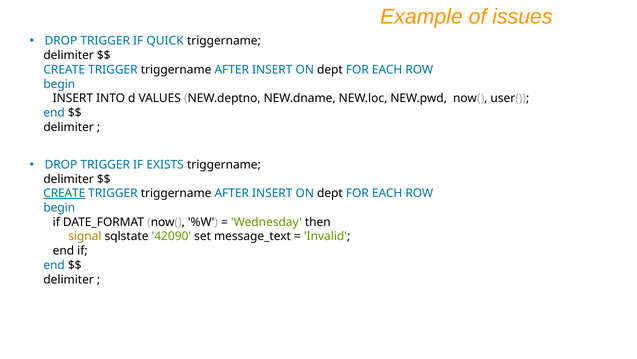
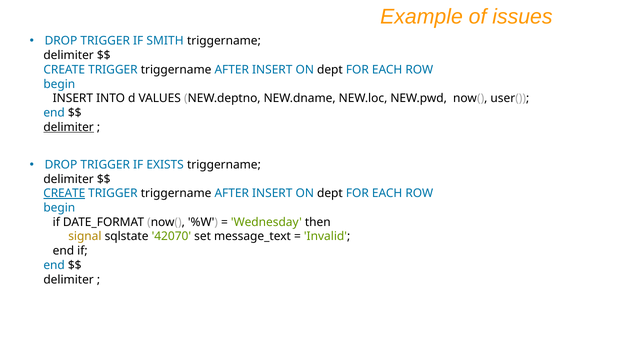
QUICK: QUICK -> SMITH (165, 41)
delimiter underline: none -> present (69, 127)
42090: 42090 -> 42070 (171, 236)
